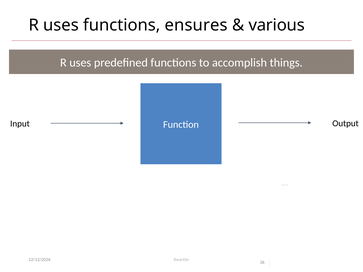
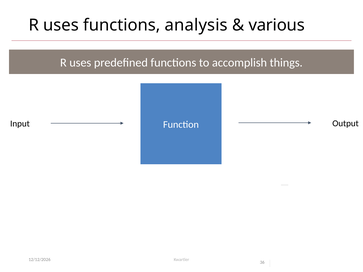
ensures: ensures -> analysis (196, 25)
